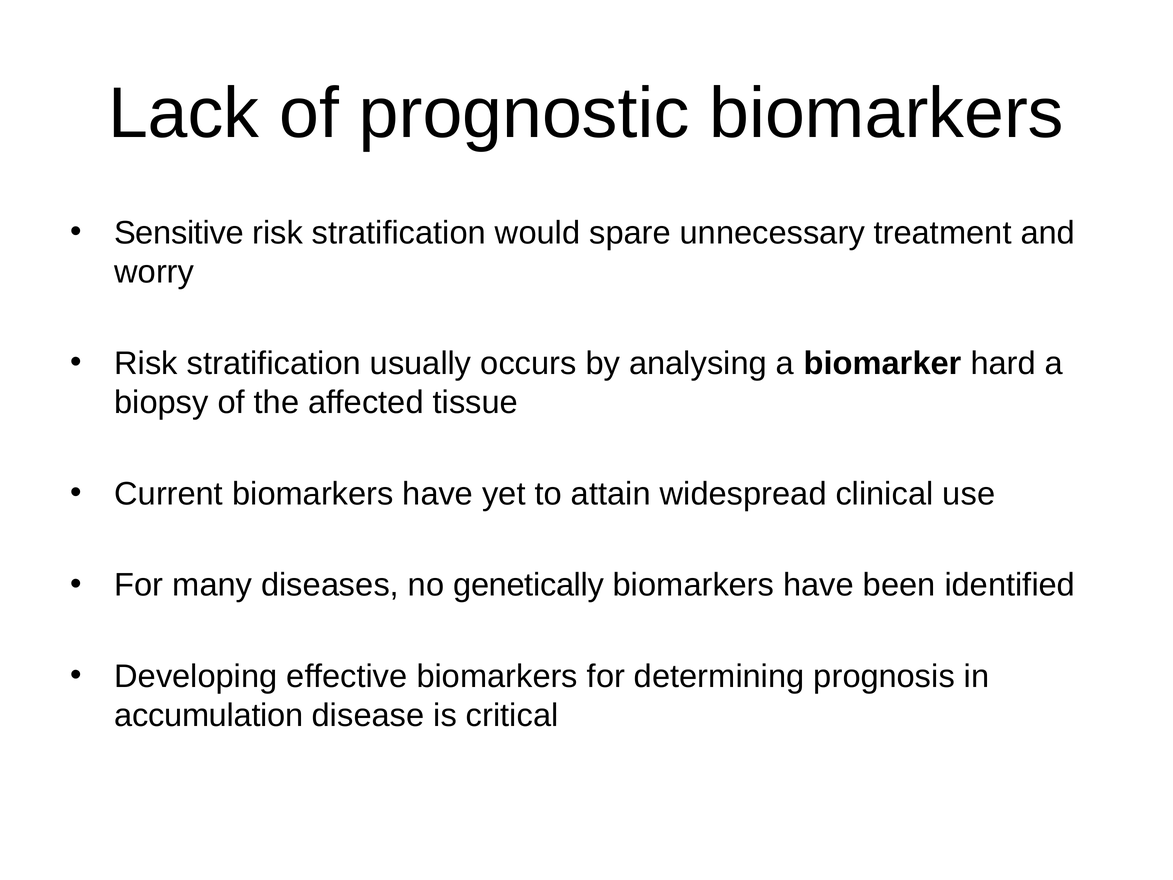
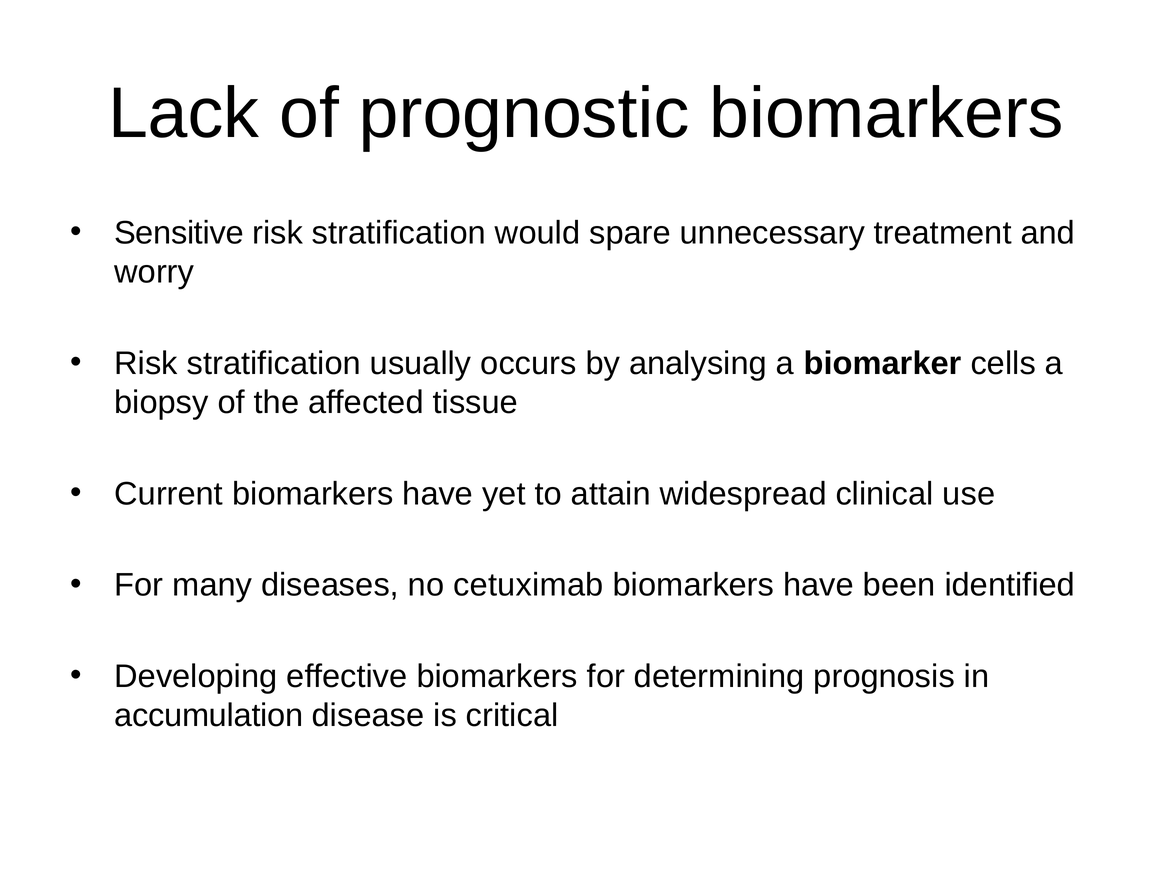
hard: hard -> cells (1003, 363)
genetically: genetically -> cetuximab (528, 585)
